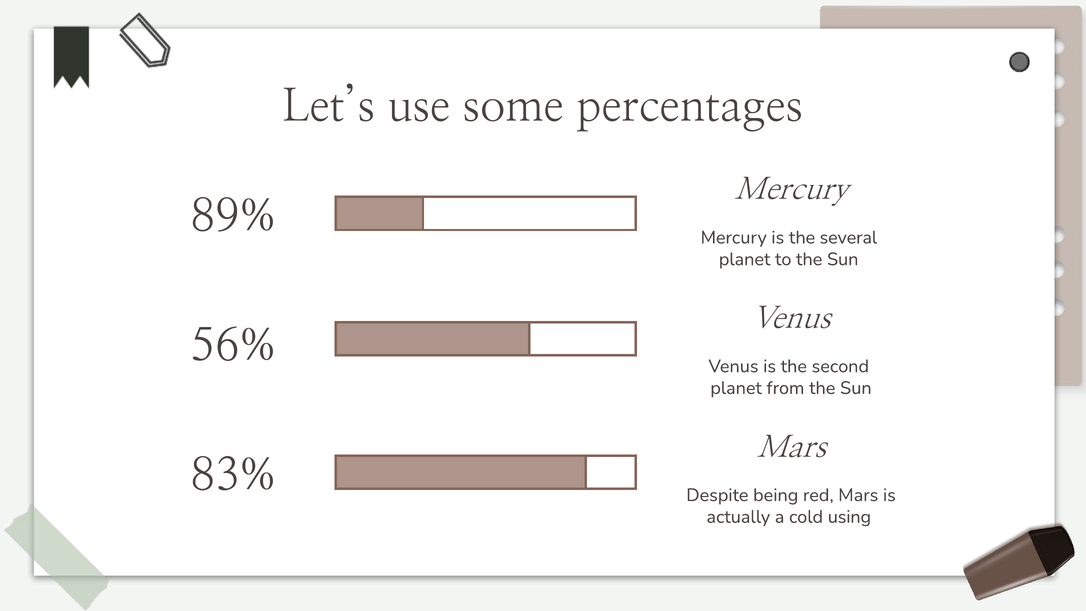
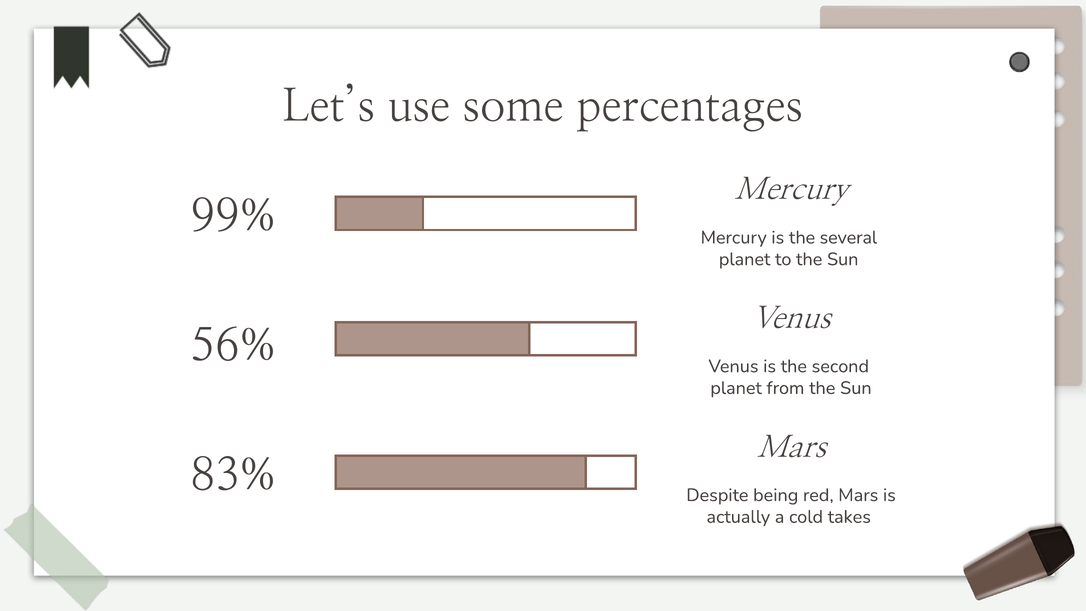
89%: 89% -> 99% (233, 216)
using: using -> takes (849, 517)
